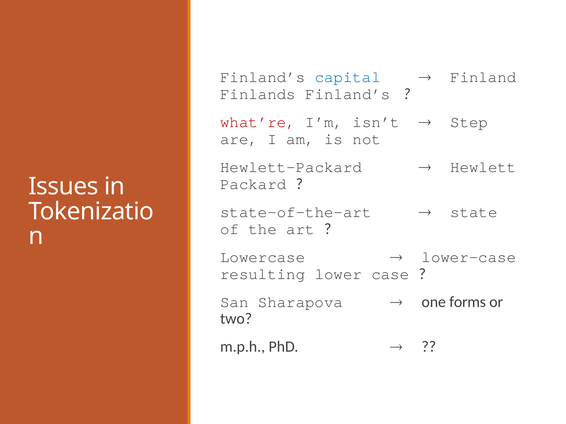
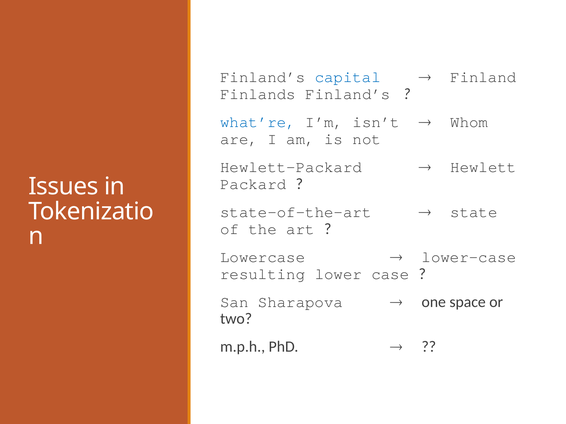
what’re colour: red -> blue (258, 122)
Step: Step -> Whom (469, 122)
forms: forms -> space (468, 302)
